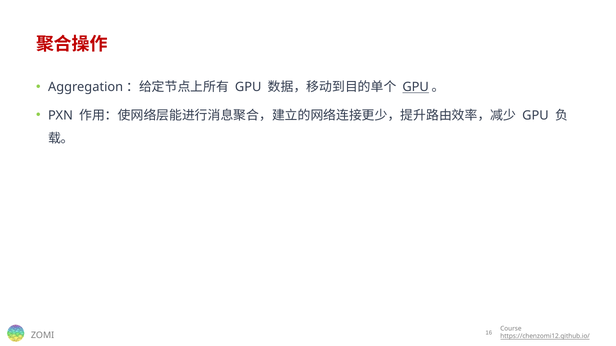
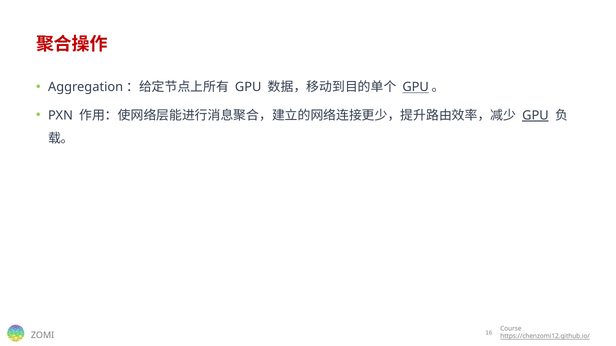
GPU underline: none -> present (535, 115)
